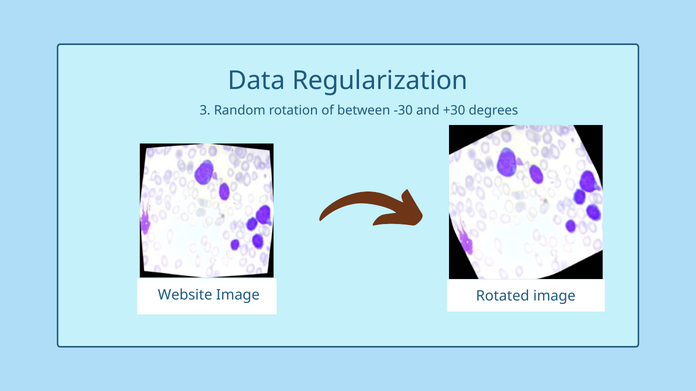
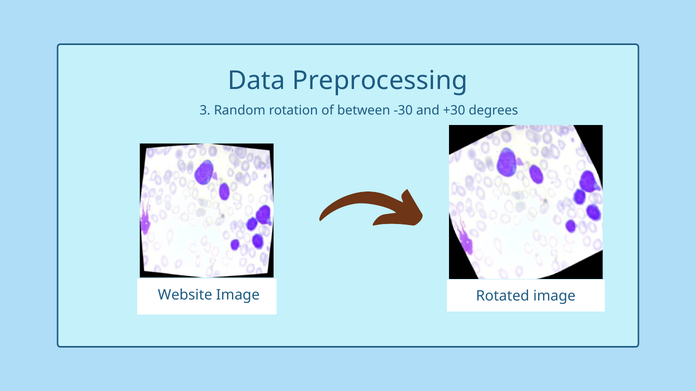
Regularization: Regularization -> Preprocessing (380, 81)
